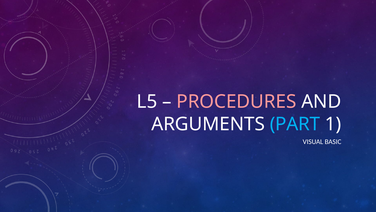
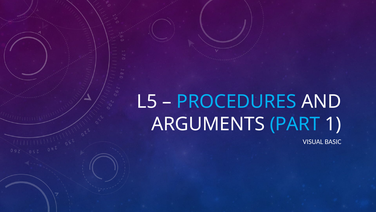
PROCEDURES colour: pink -> light blue (236, 101)
